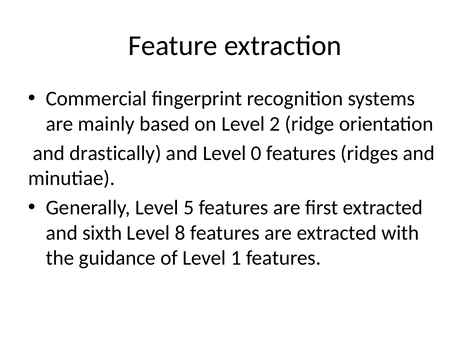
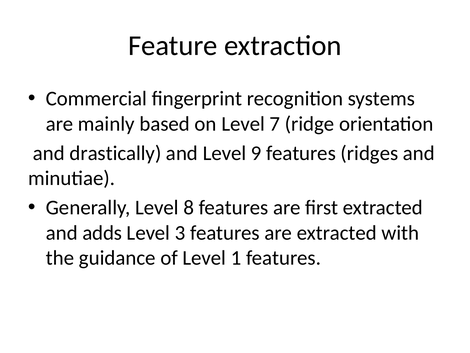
2: 2 -> 7 (275, 124)
0: 0 -> 9 (256, 153)
5: 5 -> 8 (189, 207)
sixth: sixth -> adds (102, 232)
8: 8 -> 3 (180, 232)
